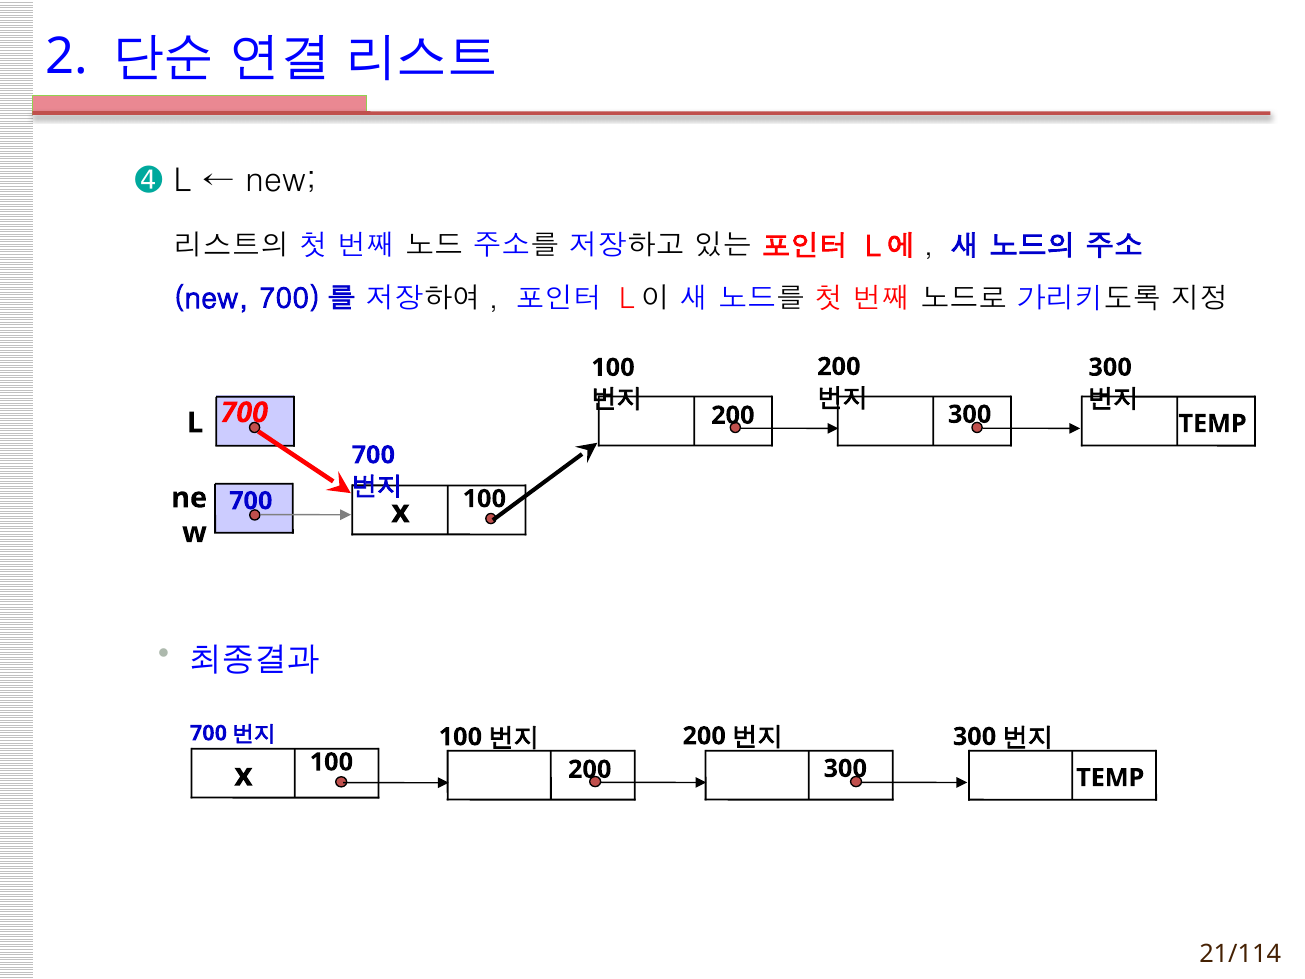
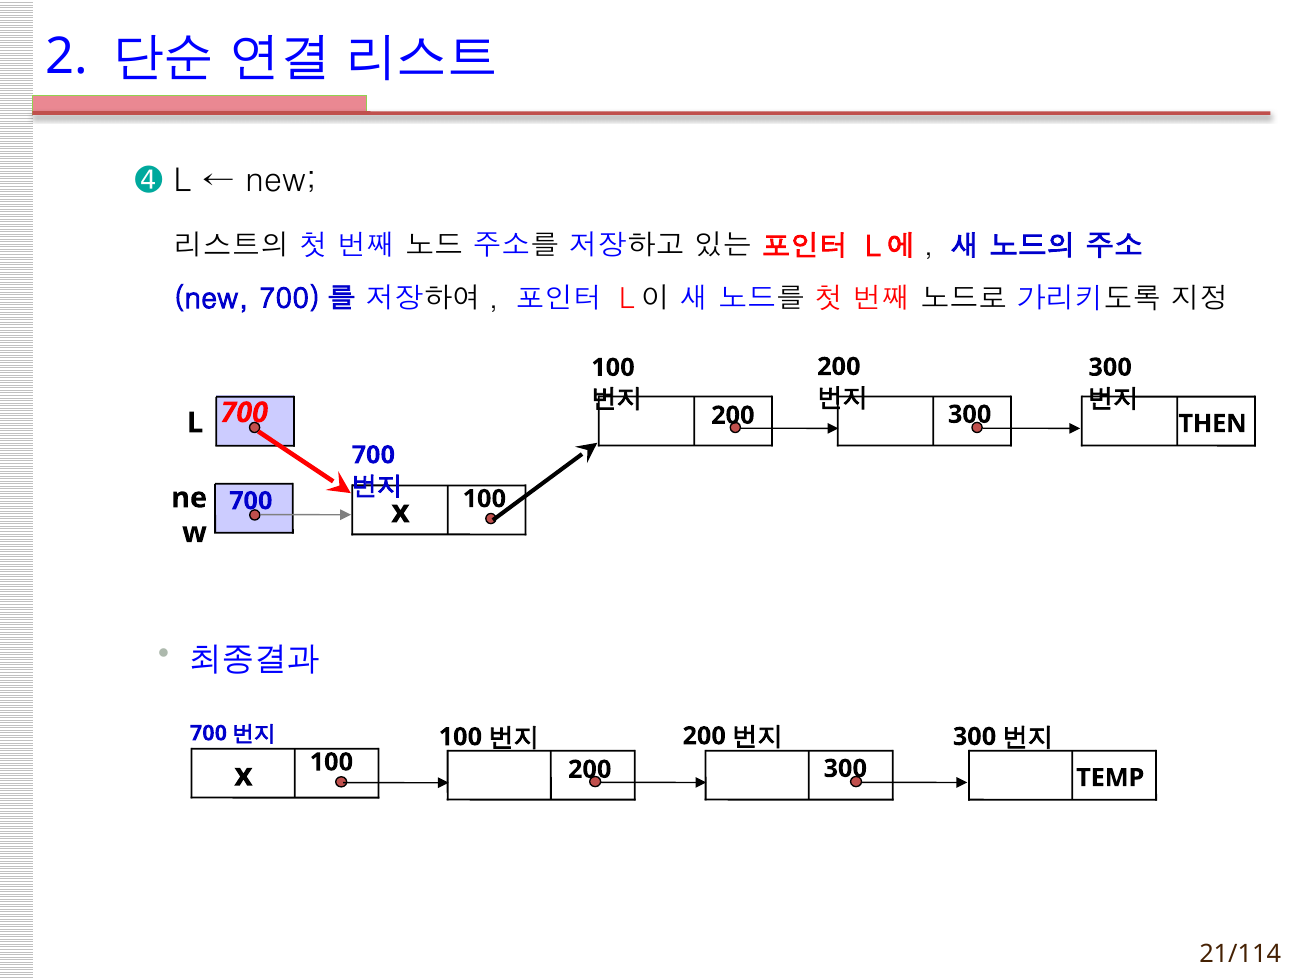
700 TEMP: TEMP -> THEN (1213, 424)
